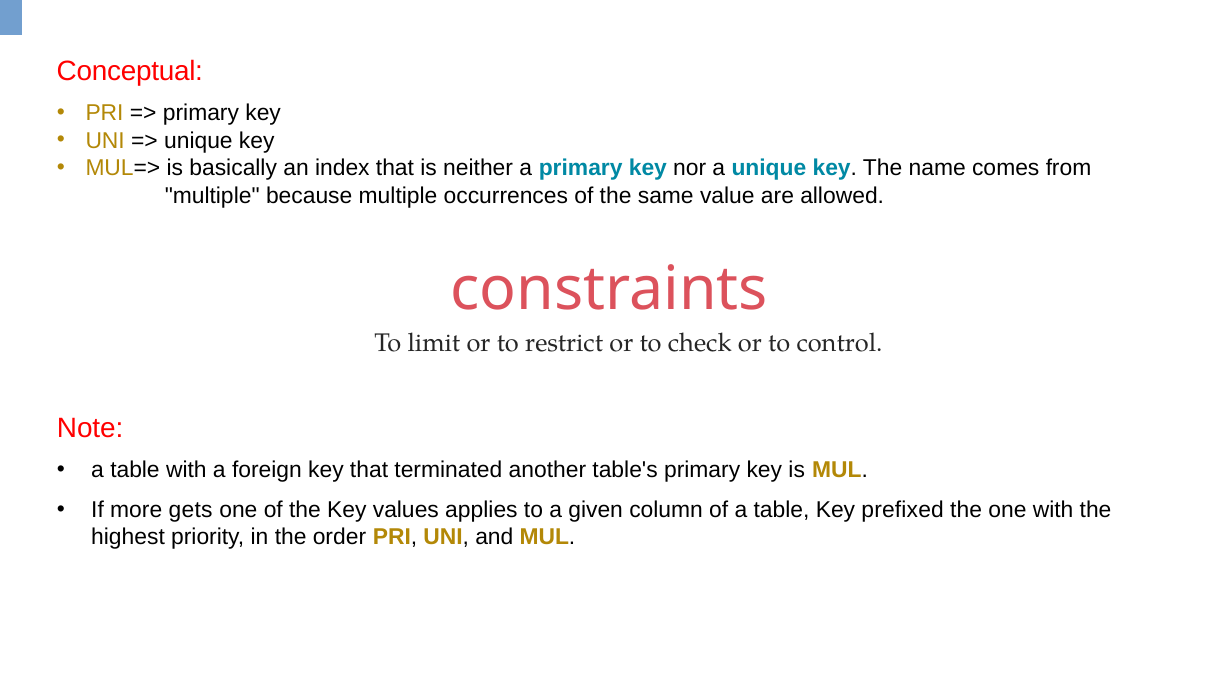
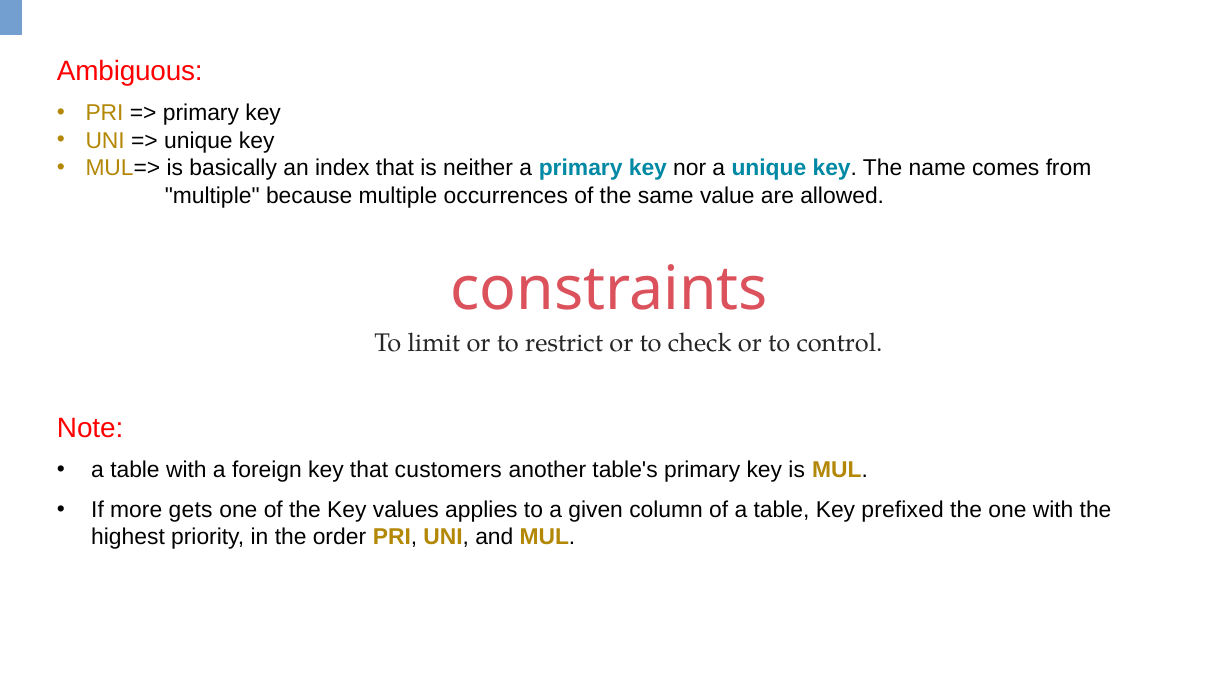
Conceptual: Conceptual -> Ambiguous (130, 71)
terminated: terminated -> customers (448, 470)
